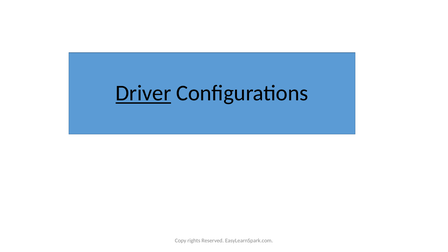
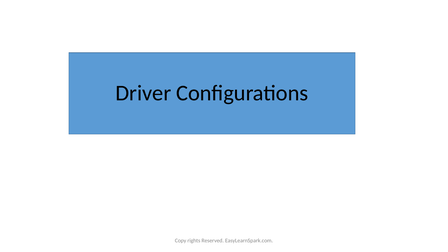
Driver underline: present -> none (143, 93)
